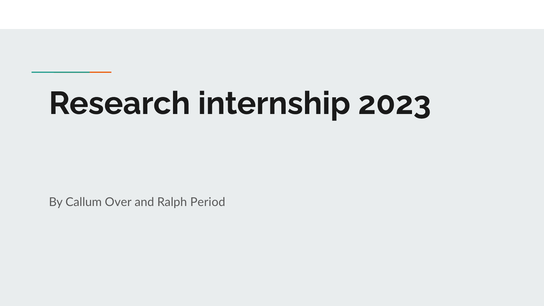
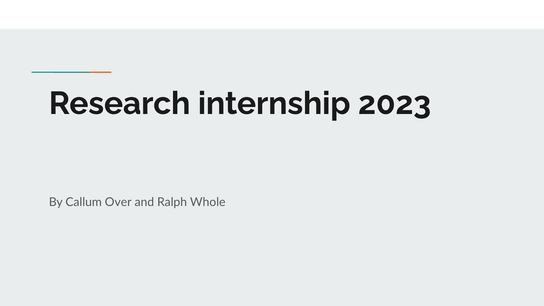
Period: Period -> Whole (208, 202)
